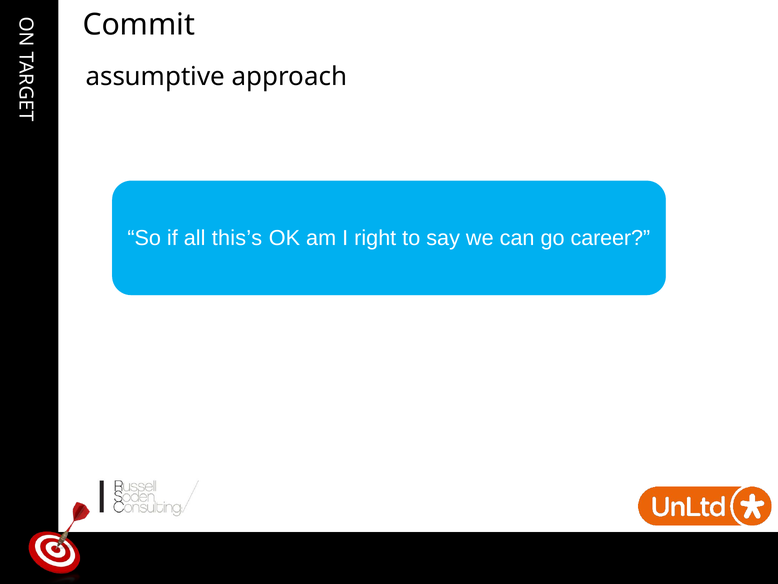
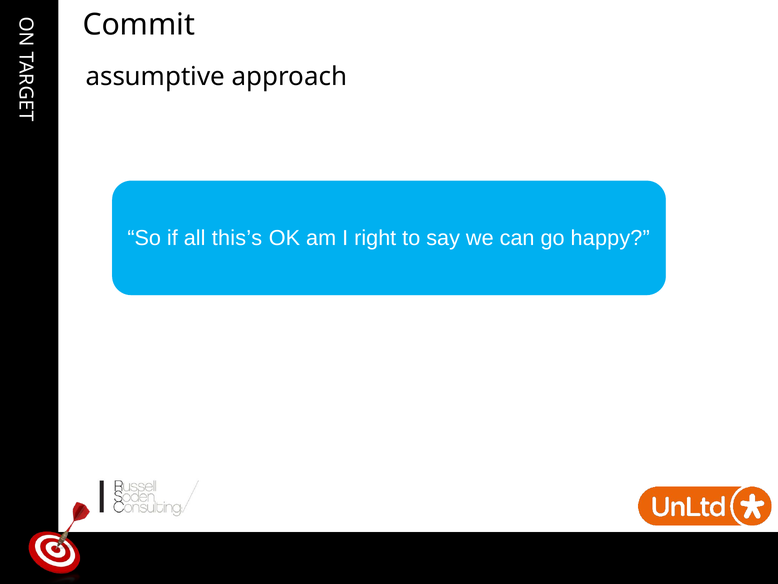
career: career -> happy (610, 238)
